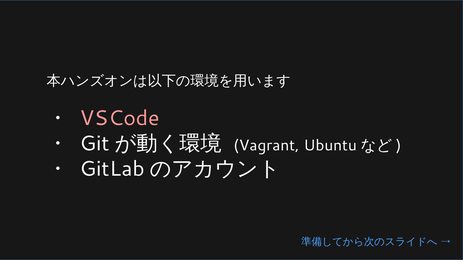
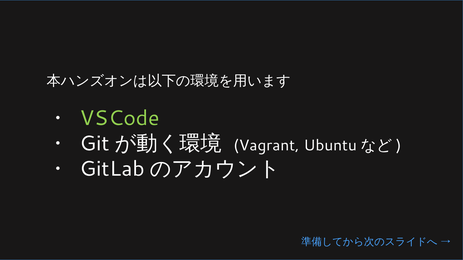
VSCode colour: pink -> light green (120, 118)
